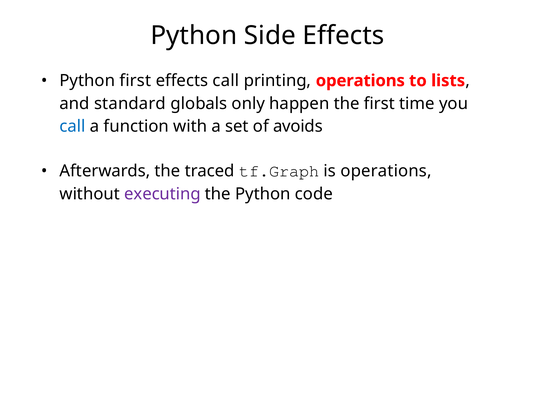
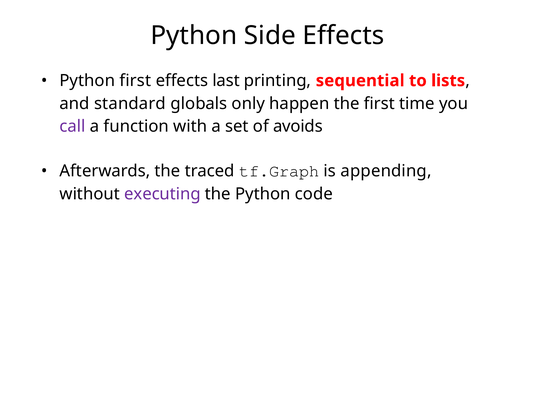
effects call: call -> last (226, 81)
printing operations: operations -> sequential (360, 81)
call colour: blue -> purple (73, 126)
is operations: operations -> appending (386, 171)
